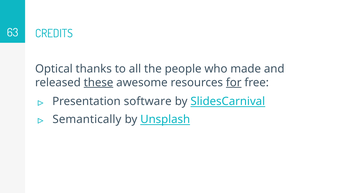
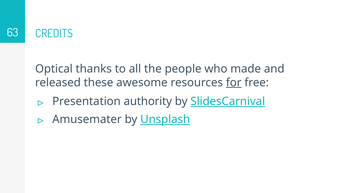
these underline: present -> none (99, 83)
software: software -> authority (148, 101)
Semantically: Semantically -> Amusemater (87, 119)
